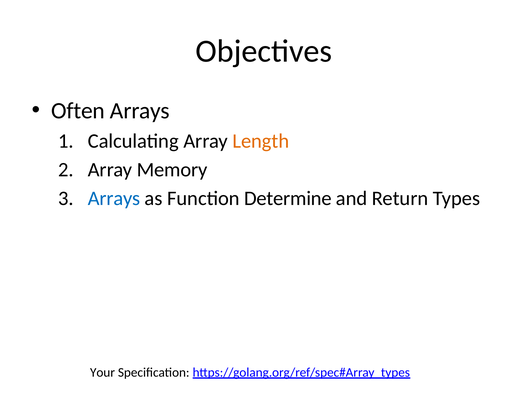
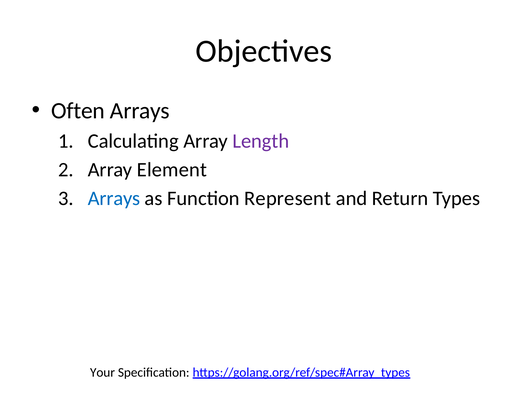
Length colour: orange -> purple (261, 141)
Memory: Memory -> Element (172, 170)
Determine: Determine -> Represent (288, 198)
